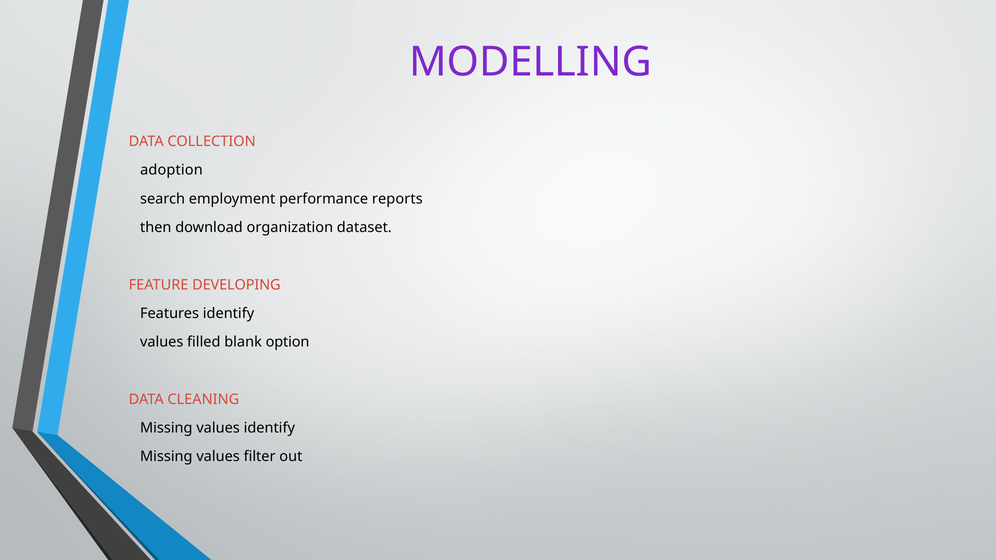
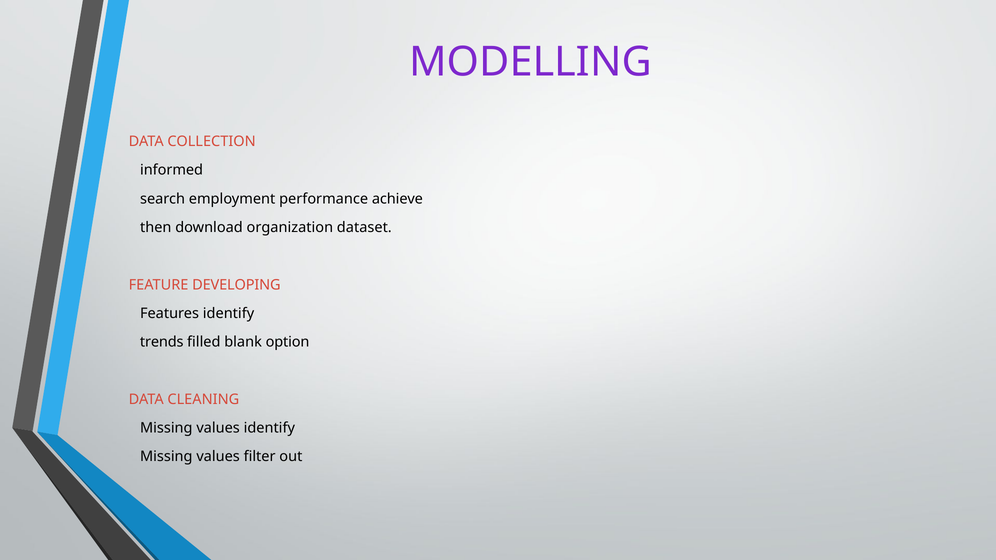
adoption: adoption -> informed (172, 170)
reports: reports -> achieve (397, 199)
values: values -> trends (162, 342)
